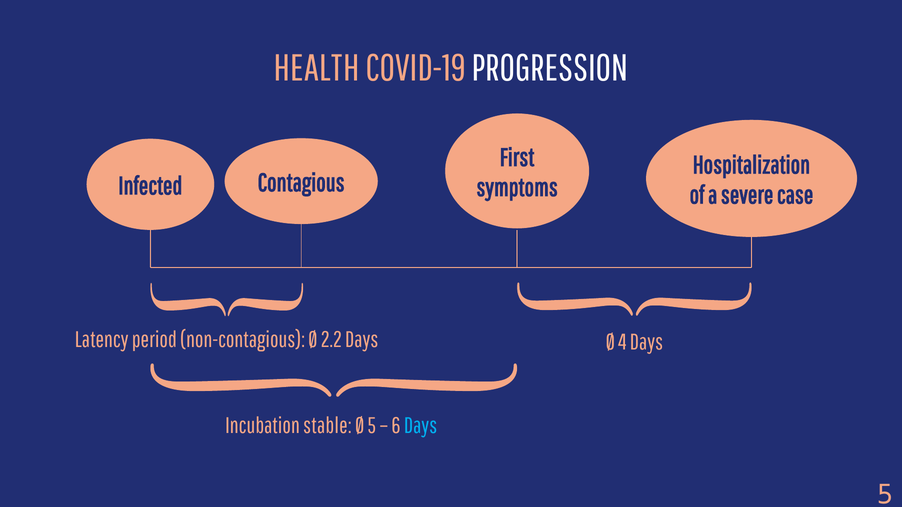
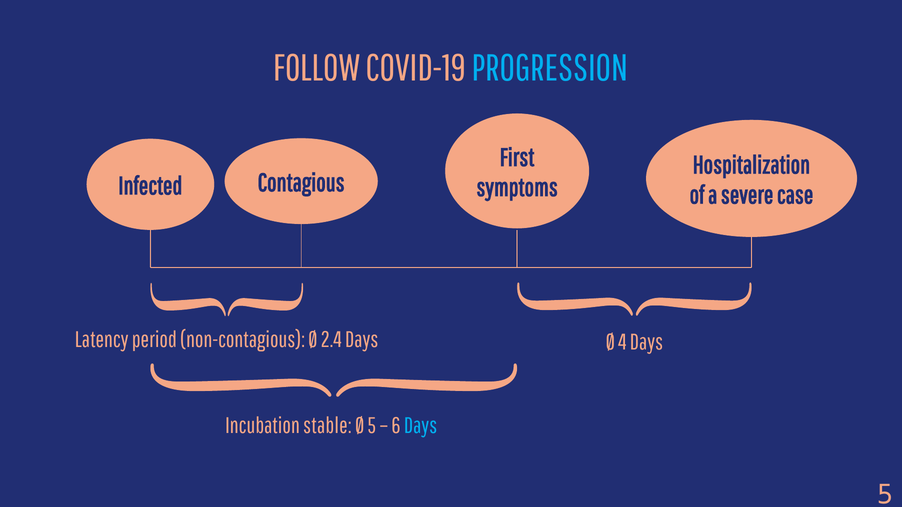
HEALTH: HEALTH -> FOLLOW (317, 68)
PROGRESSION colour: white -> light blue (550, 68)
2.2: 2.2 -> 2.4 (331, 340)
